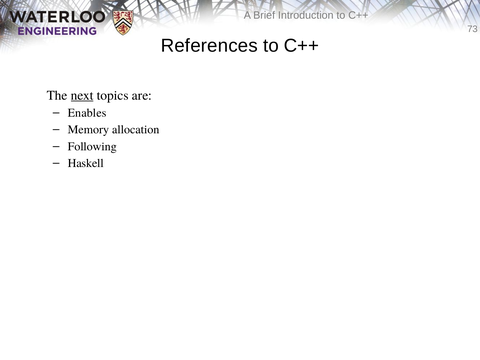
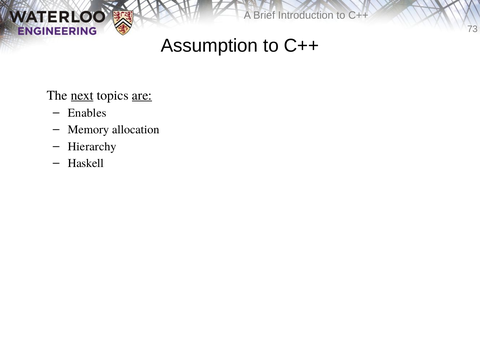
References: References -> Assumption (209, 46)
are underline: none -> present (142, 95)
Following: Following -> Hierarchy (92, 146)
